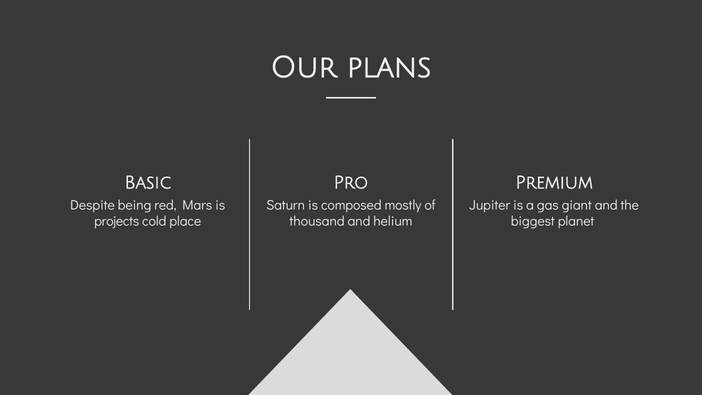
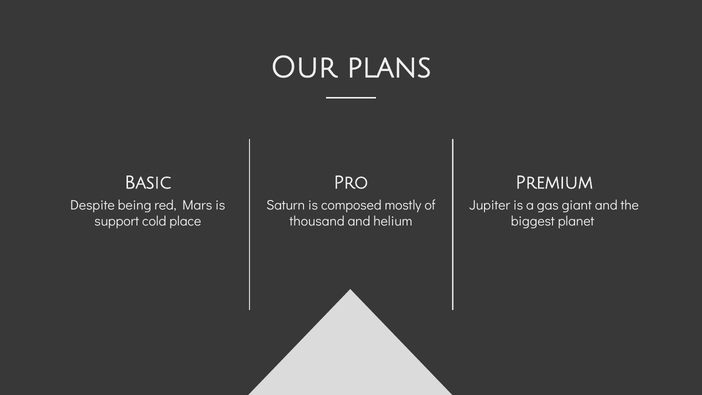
projects: projects -> support (117, 221)
